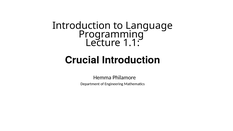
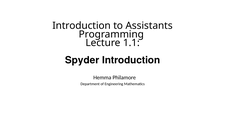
Language: Language -> Assistants (149, 26)
Crucial: Crucial -> Spyder (82, 60)
